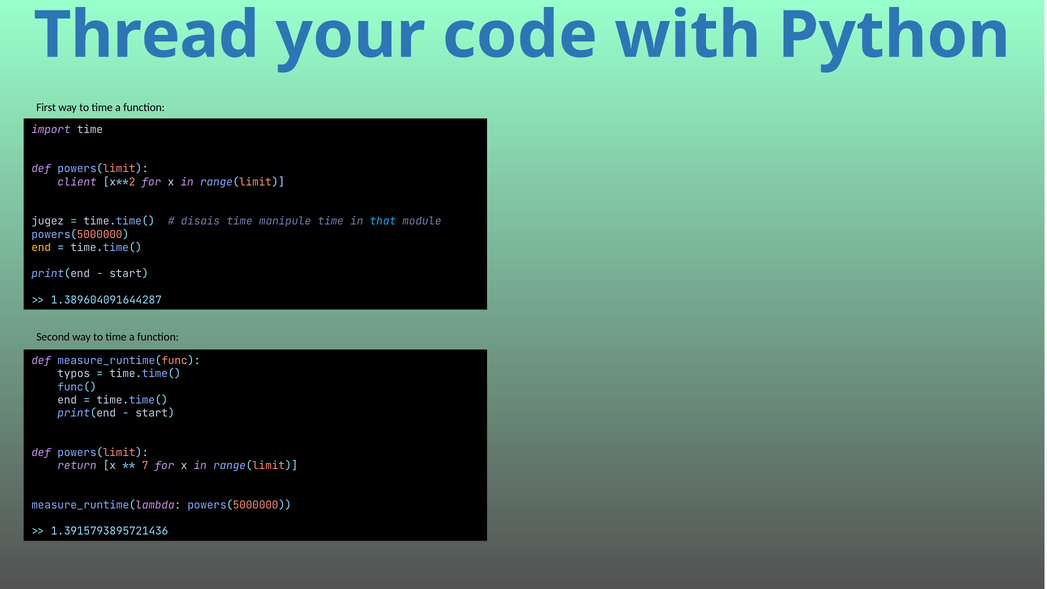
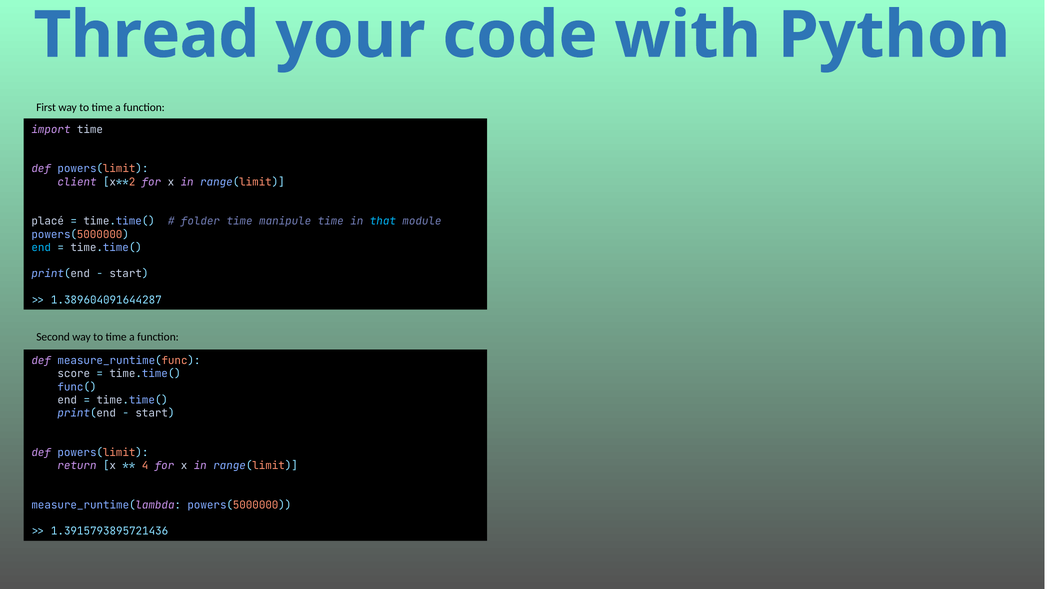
jugez: jugez -> placé (48, 221)
disais: disais -> folder (200, 221)
end colour: yellow -> light blue (41, 248)
typos: typos -> score (74, 374)
7: 7 -> 4 (145, 466)
